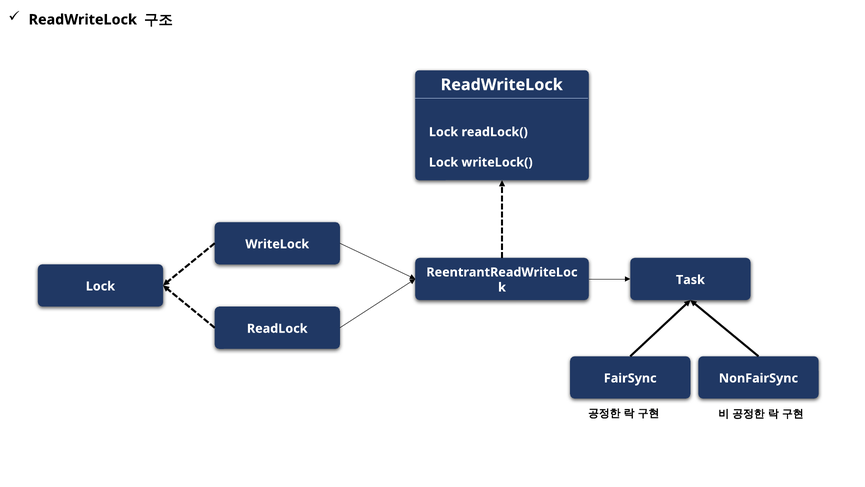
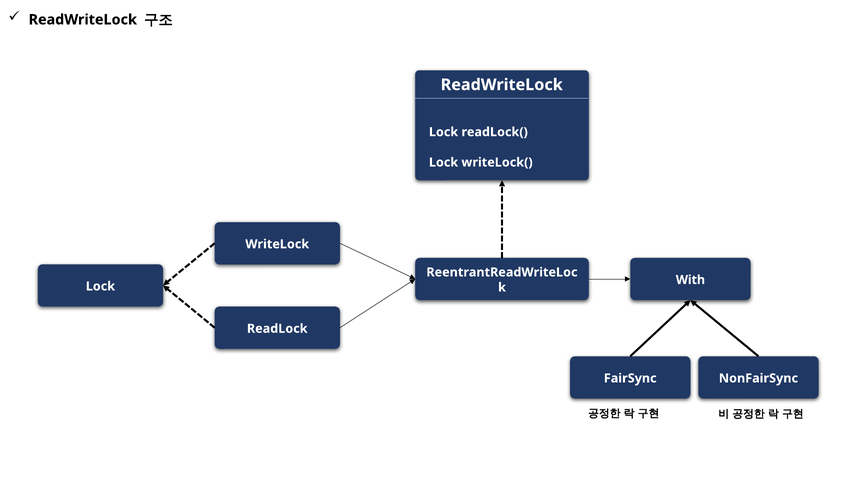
Task: Task -> With (690, 280)
